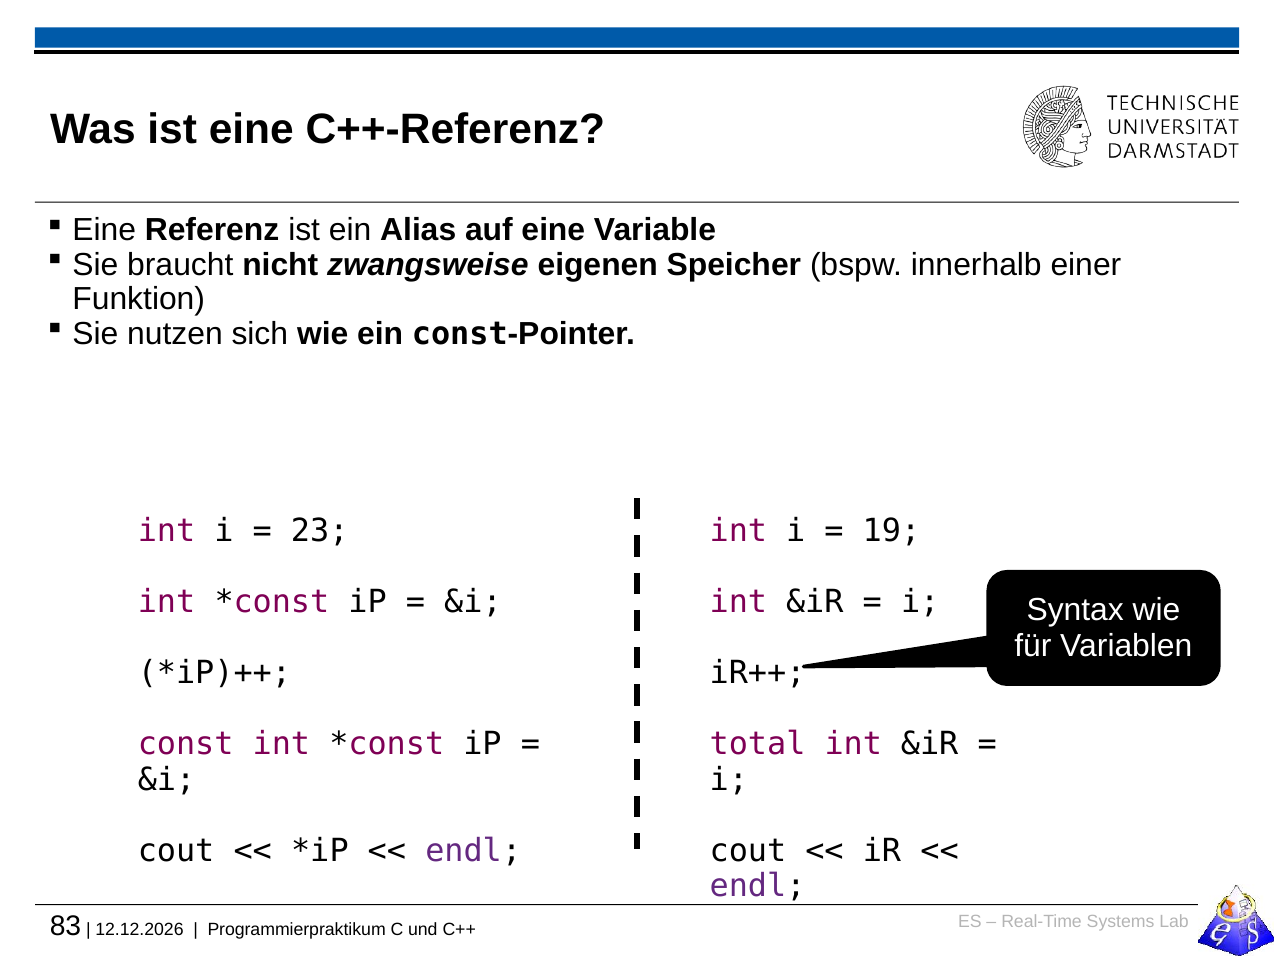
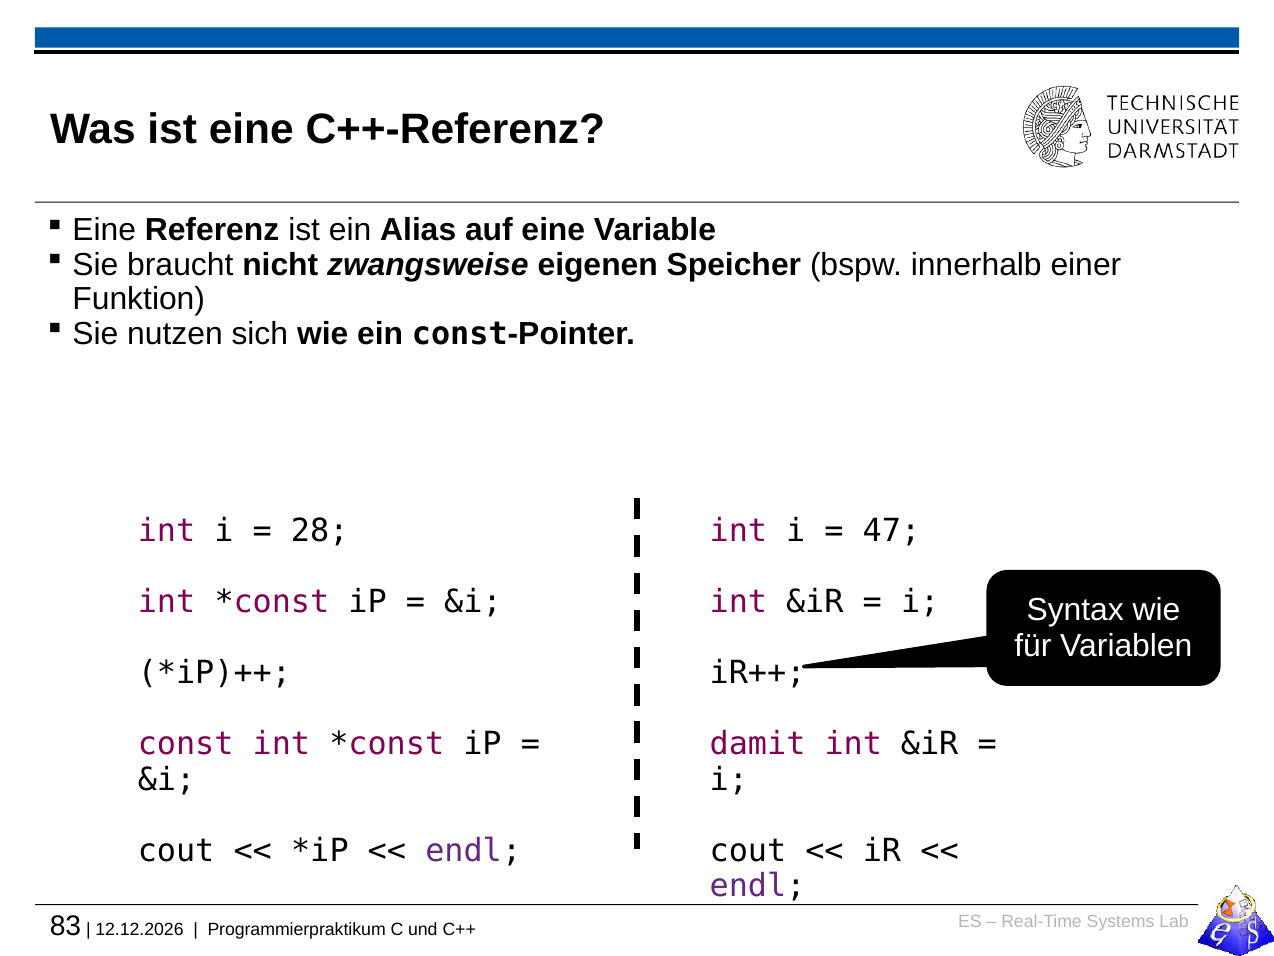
23: 23 -> 28 (320, 530)
19: 19 -> 47 (891, 530)
total: total -> damit (758, 744)
